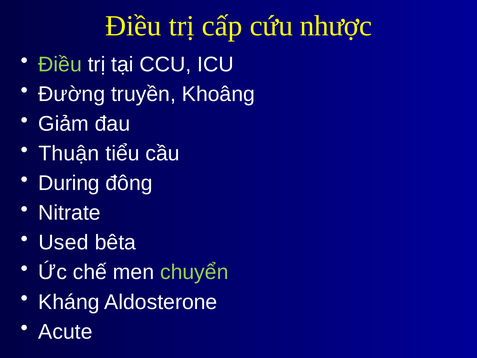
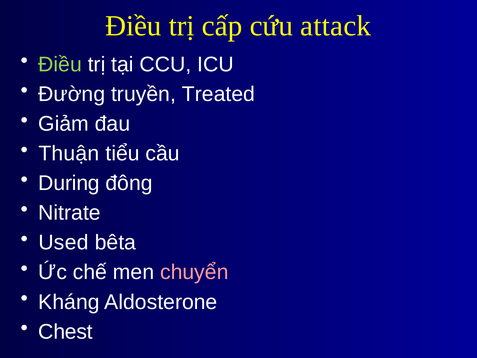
nhược: nhược -> attack (336, 26)
Khoâng: Khoâng -> Treated (218, 94)
chuyển colour: light green -> pink (194, 272)
Acute: Acute -> Chest (65, 332)
